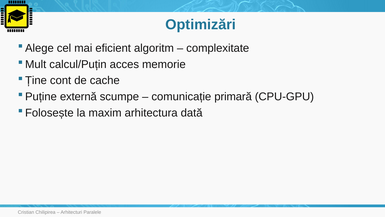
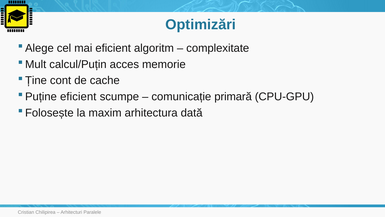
externă: externă -> eficient (78, 96)
